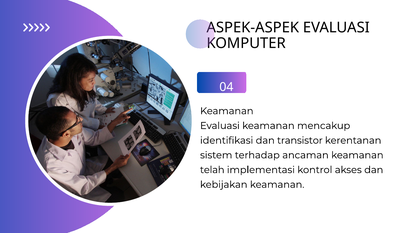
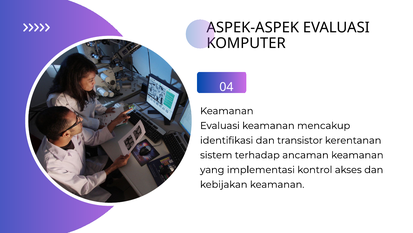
telah: telah -> yang (212, 169)
